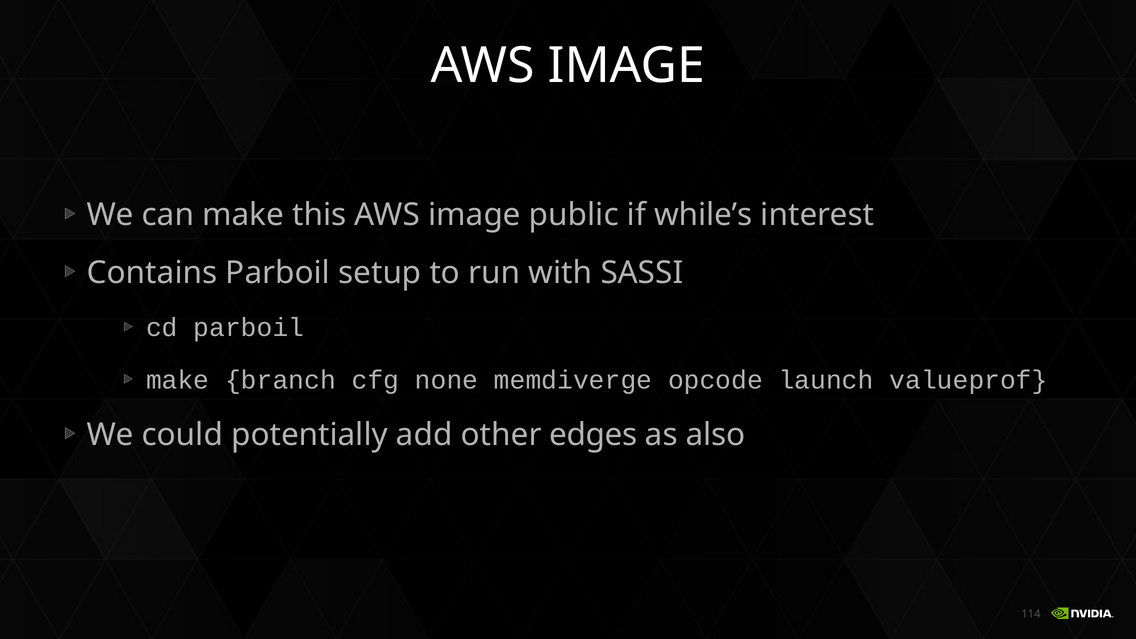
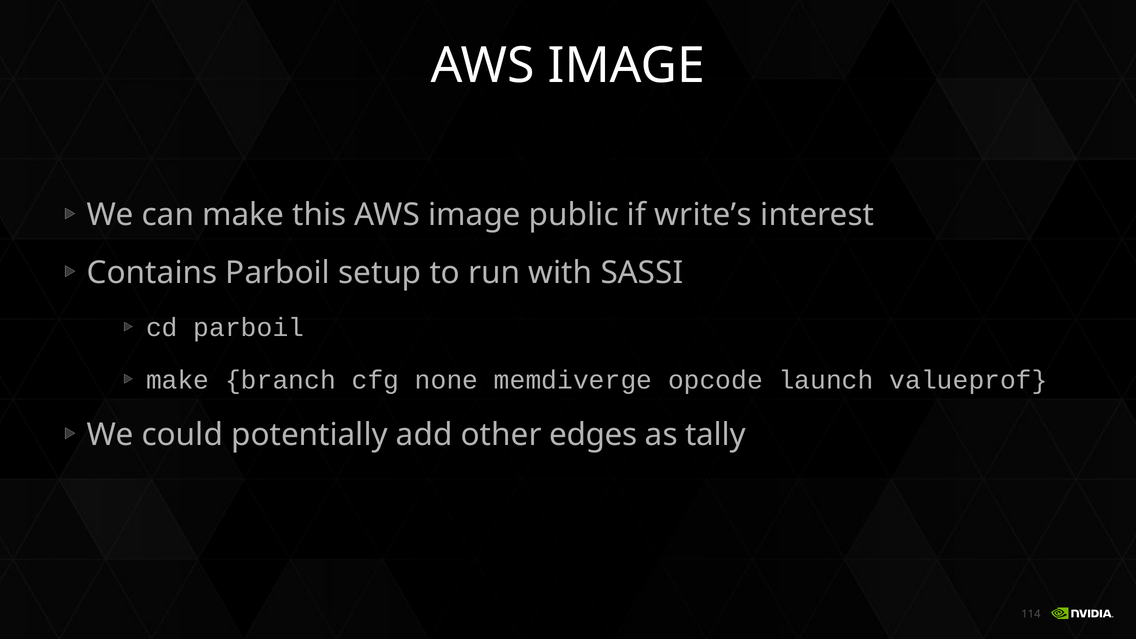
while’s: while’s -> write’s (703, 215)
also: also -> tally (716, 435)
